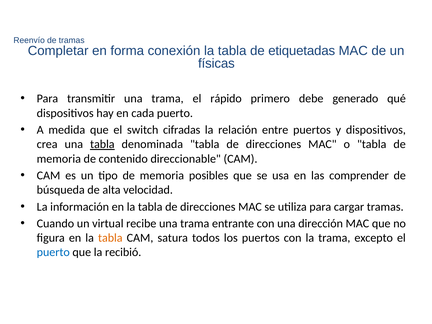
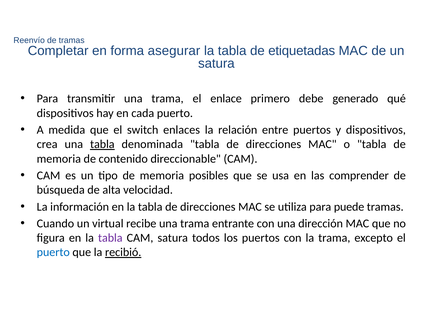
conexión: conexión -> asegurar (174, 51)
físicas: físicas -> satura (216, 63)
rápido: rápido -> enlace (226, 99)
cifradas: cifradas -> enlaces (182, 130)
cargar: cargar -> puede (349, 207)
tabla colour: orange -> purple (110, 238)
recibió underline: none -> present (123, 252)
